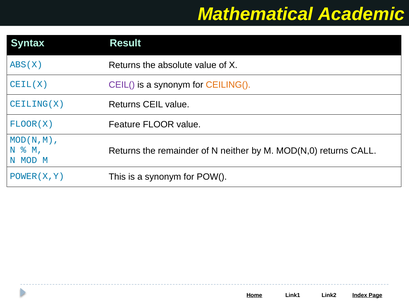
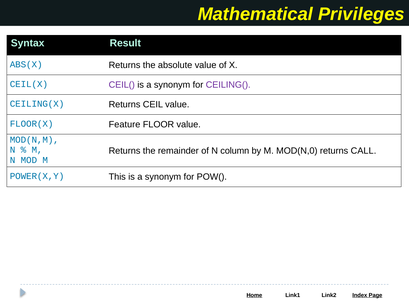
Academic: Academic -> Privileges (361, 14)
CEILING( colour: orange -> purple (228, 85)
neither: neither -> column (235, 151)
